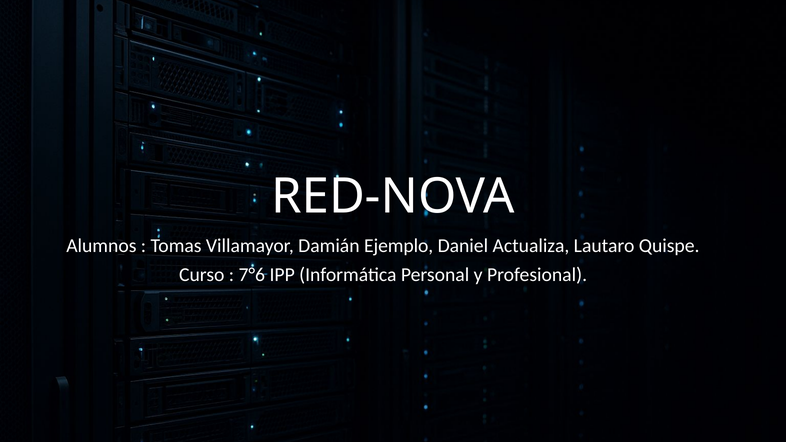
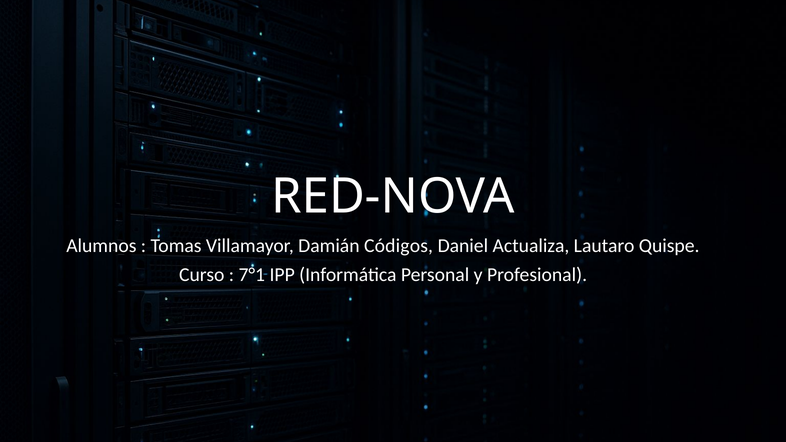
Ejemplo: Ejemplo -> Códigos (399, 246)
7°6: 7°6 -> 7°1 (252, 275)
